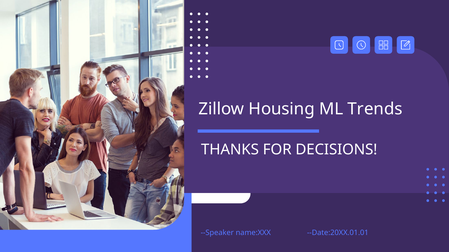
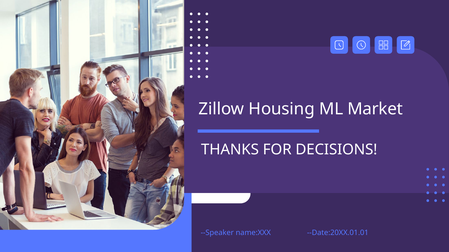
Trends: Trends -> Market (375, 109)
